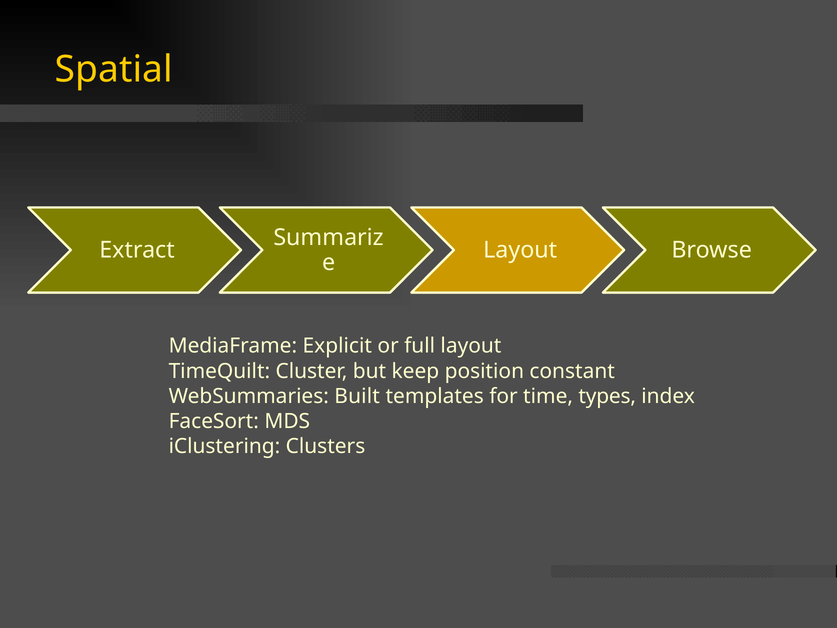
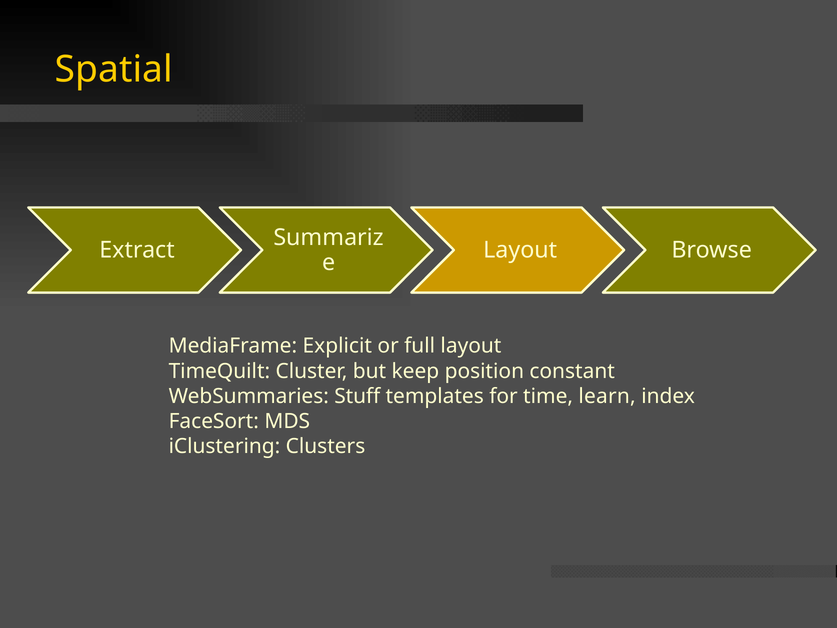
Built: Built -> Stuff (357, 396)
types: types -> learn (607, 396)
